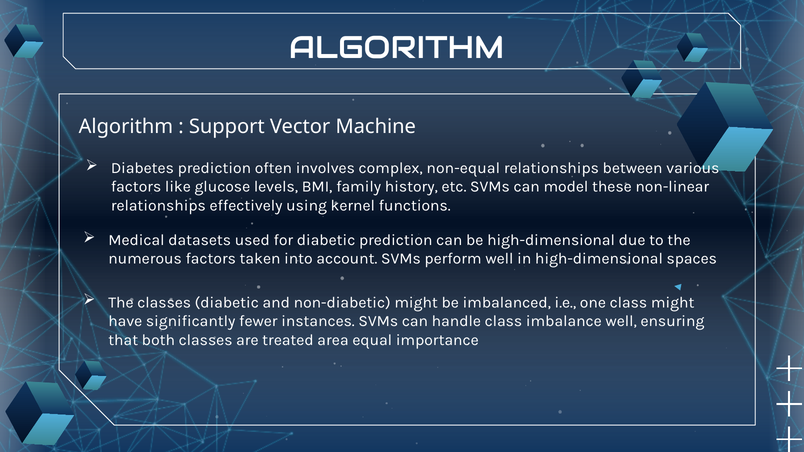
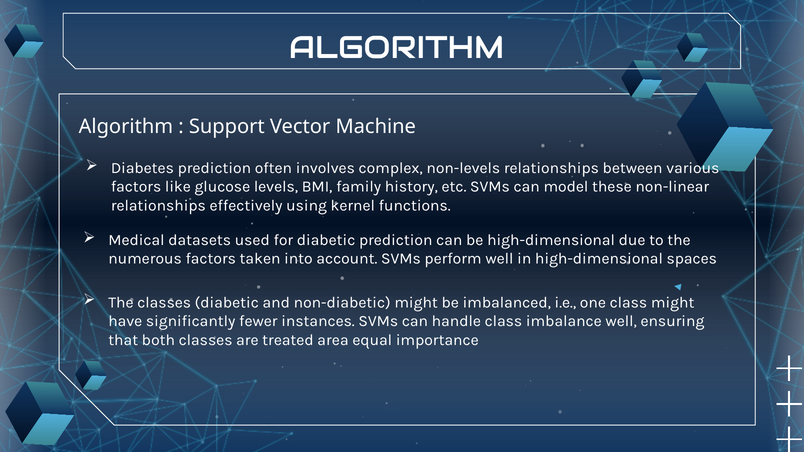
non-equal: non-equal -> non-levels (463, 168)
